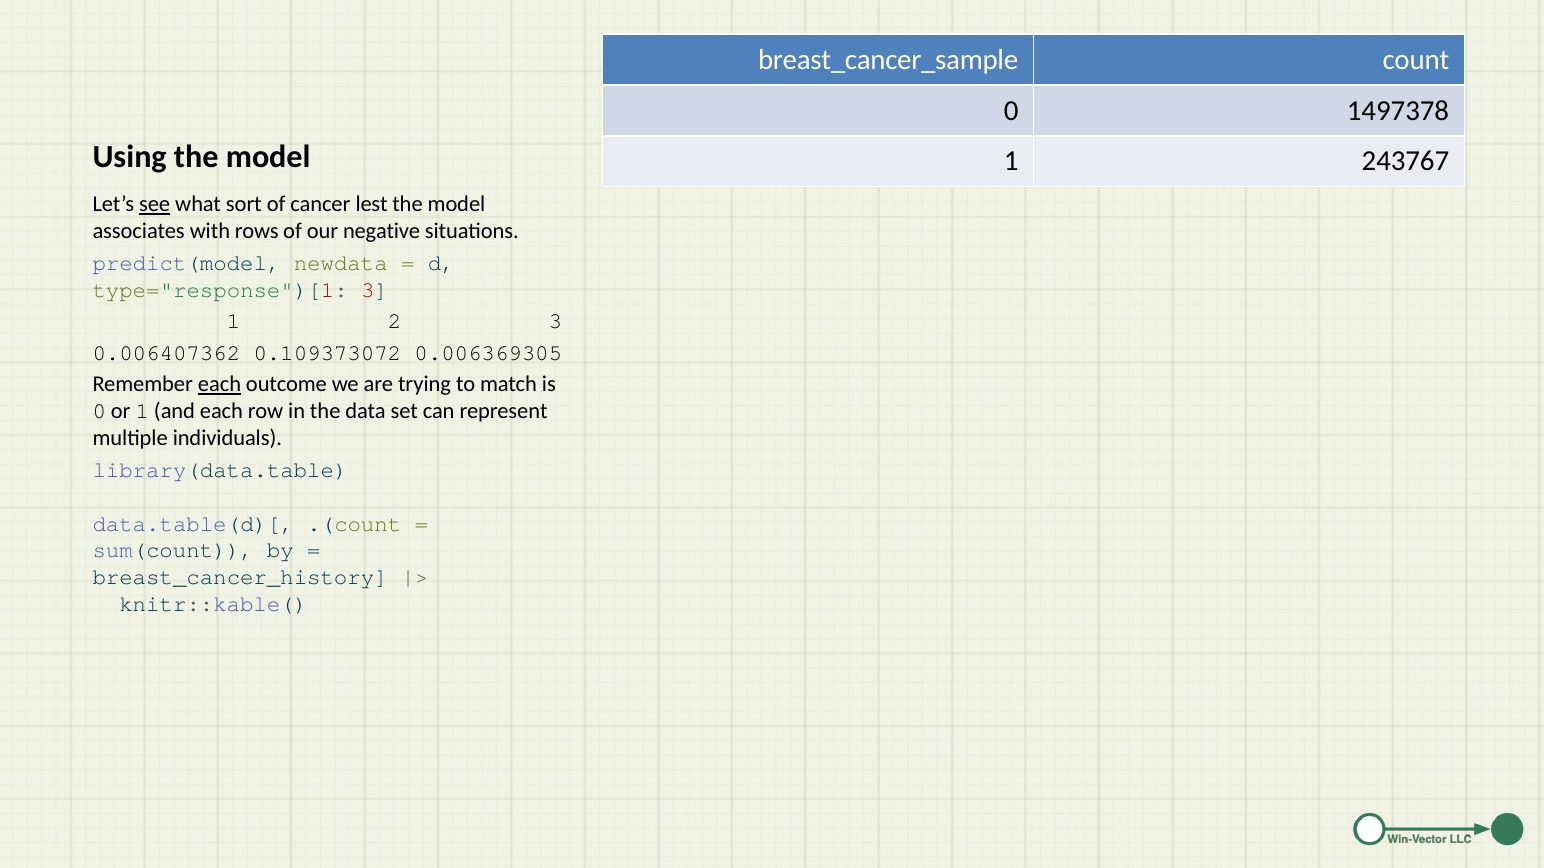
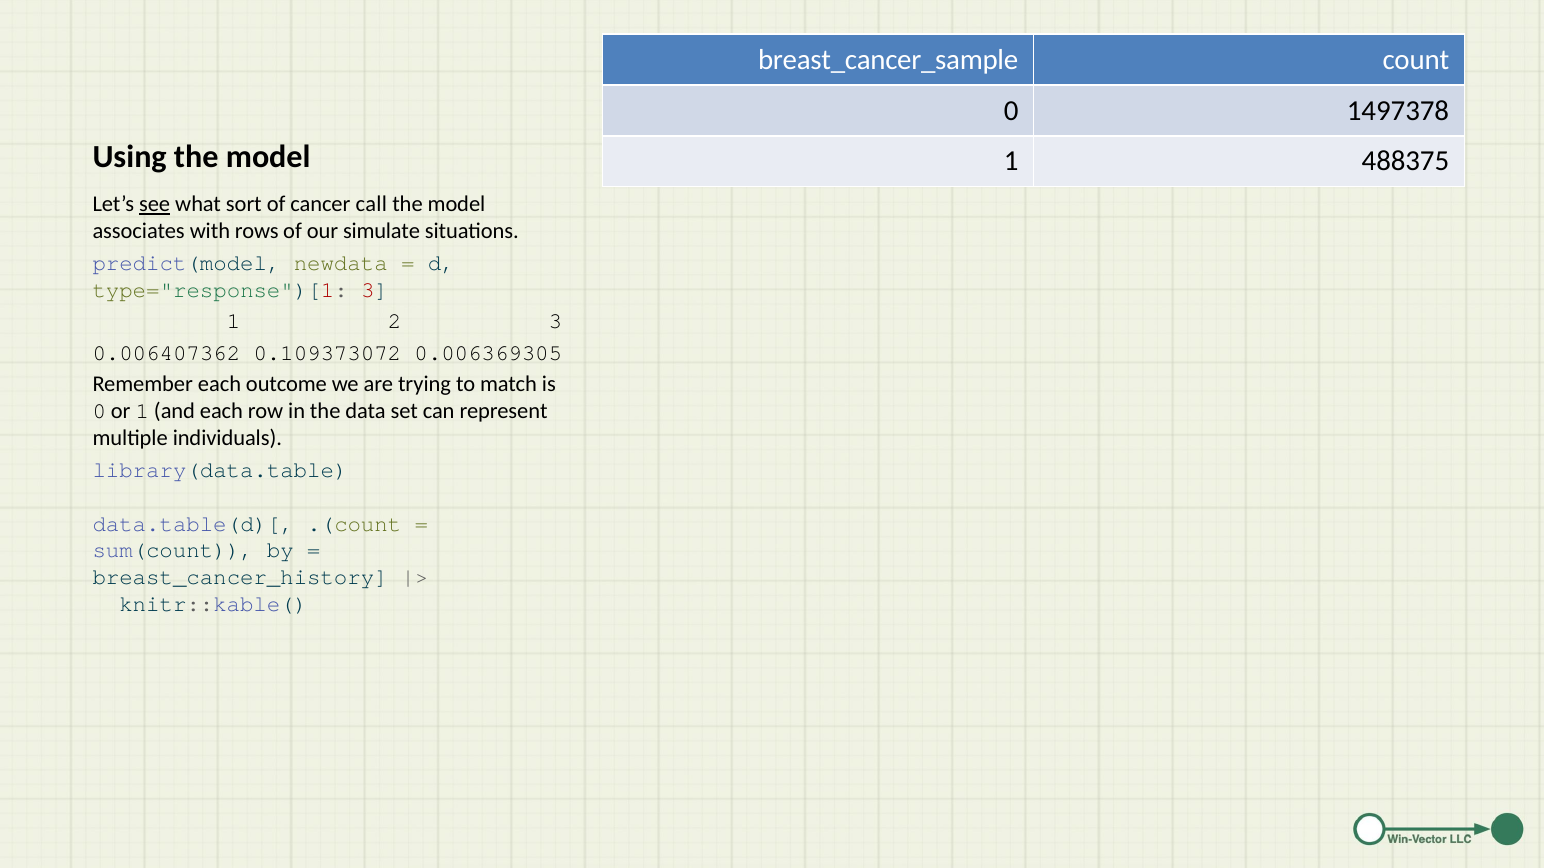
243767: 243767 -> 488375 (1405, 162)
lest: lest -> call (371, 205)
negative: negative -> simulate (382, 232)
each underline: present -> none (220, 384)
